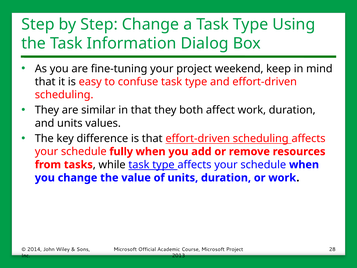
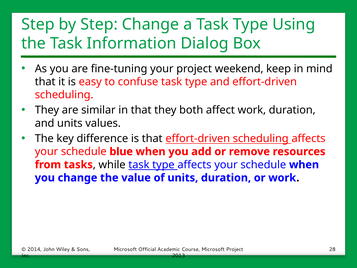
fully: fully -> blue (121, 151)
